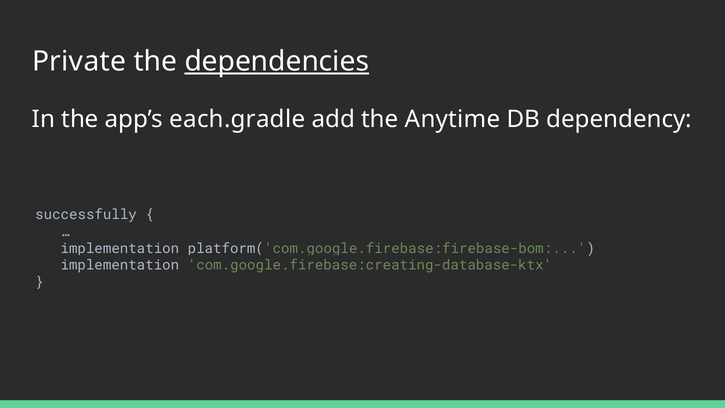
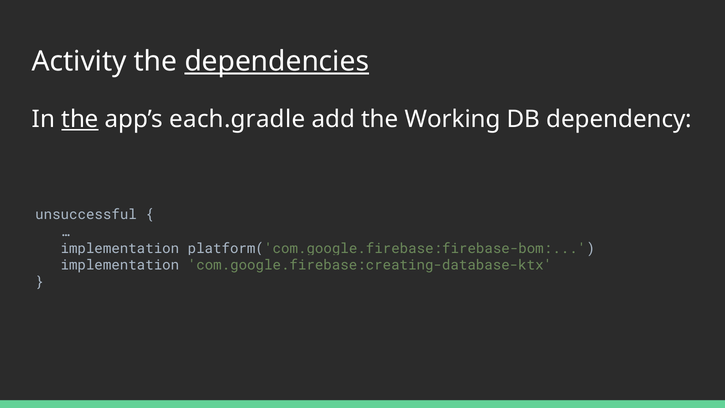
Private: Private -> Activity (79, 61)
the underline: none -> present (80, 119)
Anytime: Anytime -> Working (453, 119)
successfully: successfully -> unsuccessful (86, 214)
